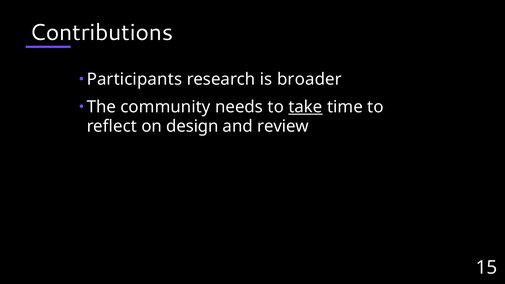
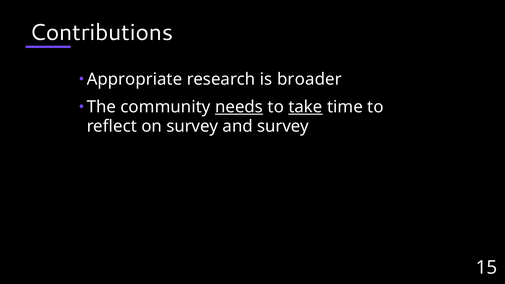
Participants: Participants -> Appropriate (134, 79)
needs underline: none -> present (239, 107)
on design: design -> survey (192, 126)
and review: review -> survey (283, 126)
